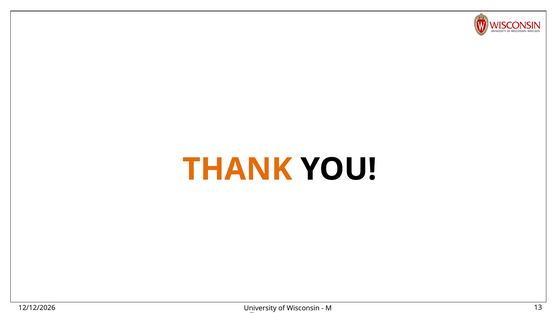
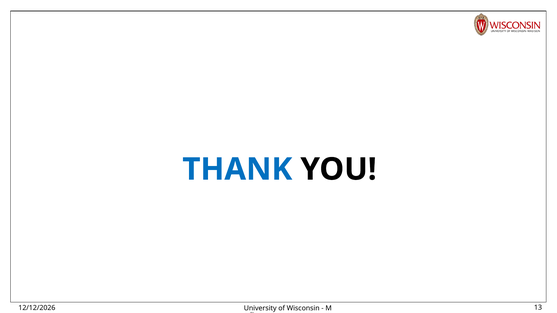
THANK colour: orange -> blue (237, 169)
